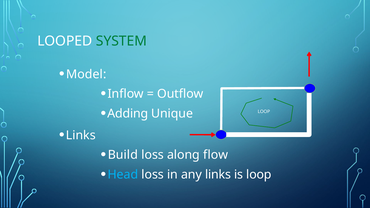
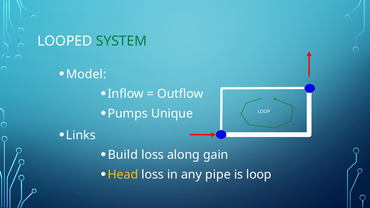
Adding: Adding -> Pumps (128, 114)
flow: flow -> gain (216, 155)
Head colour: light blue -> yellow (123, 175)
any links: links -> pipe (218, 175)
